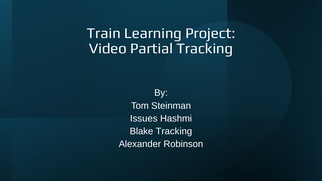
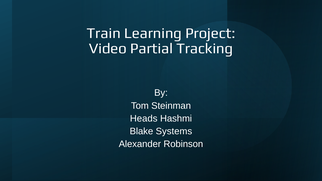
Issues: Issues -> Heads (144, 119)
Blake Tracking: Tracking -> Systems (174, 131)
